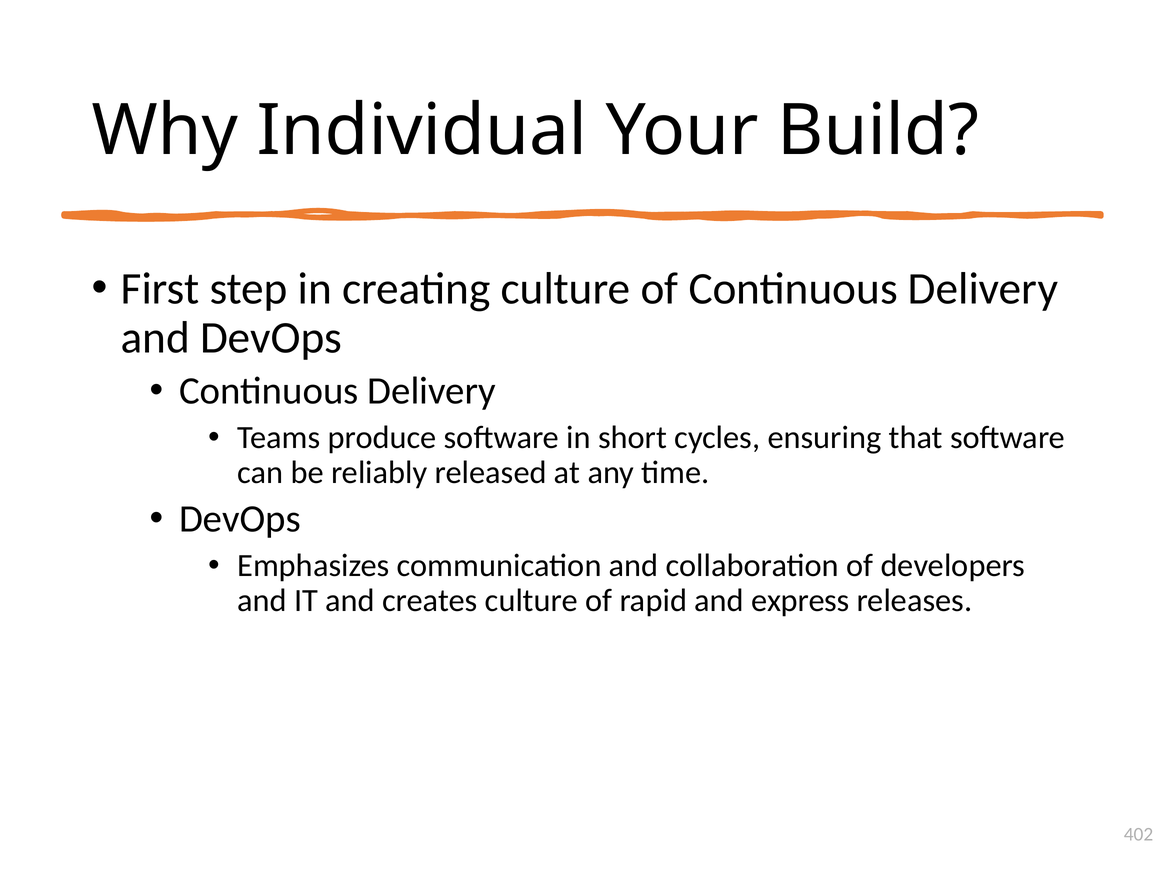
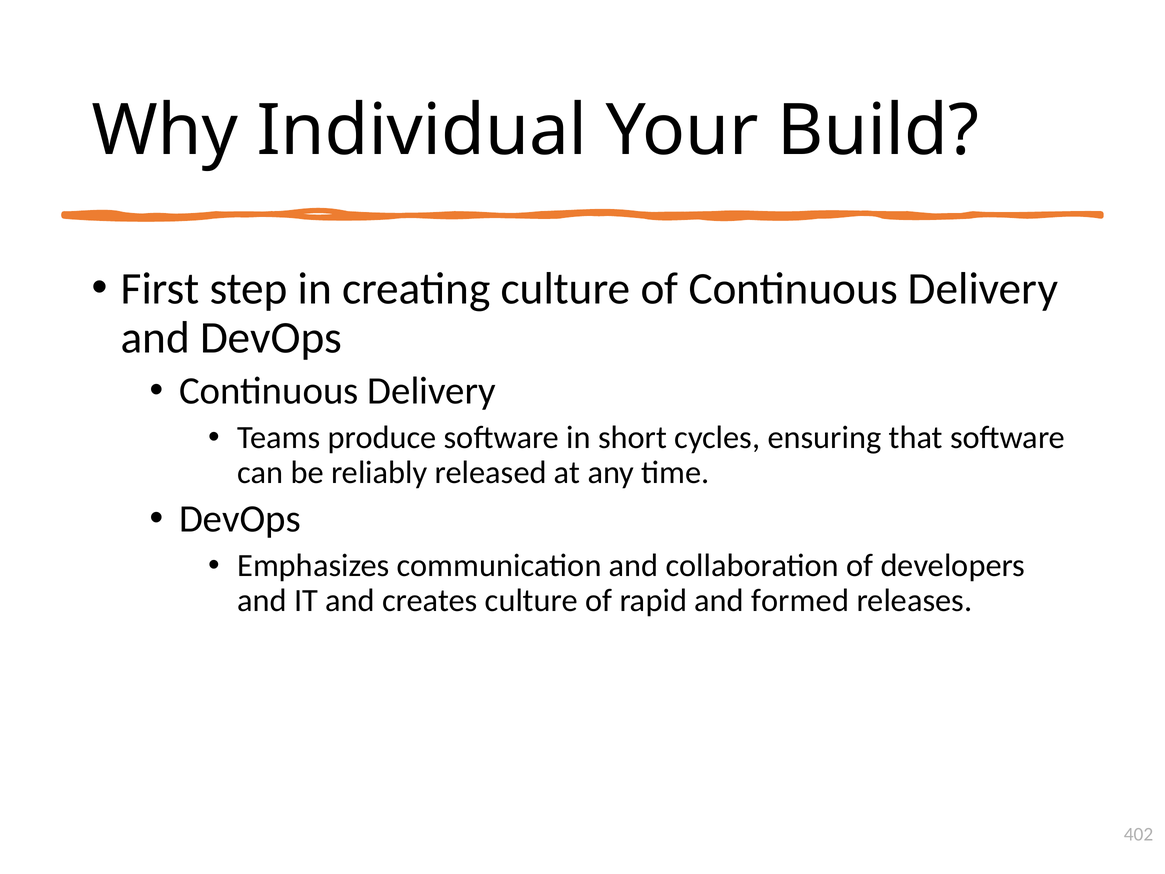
express: express -> formed (800, 600)
